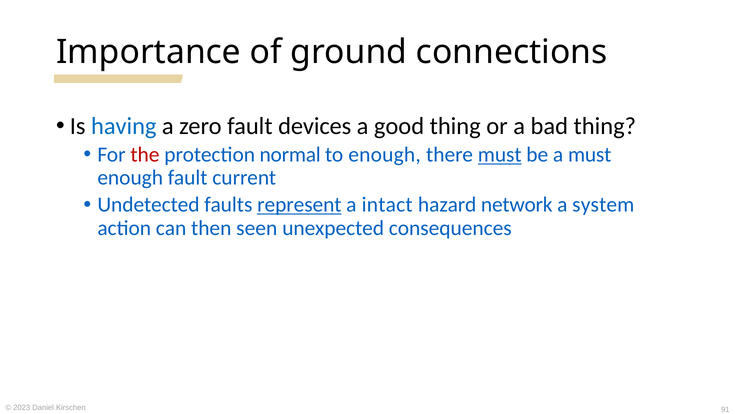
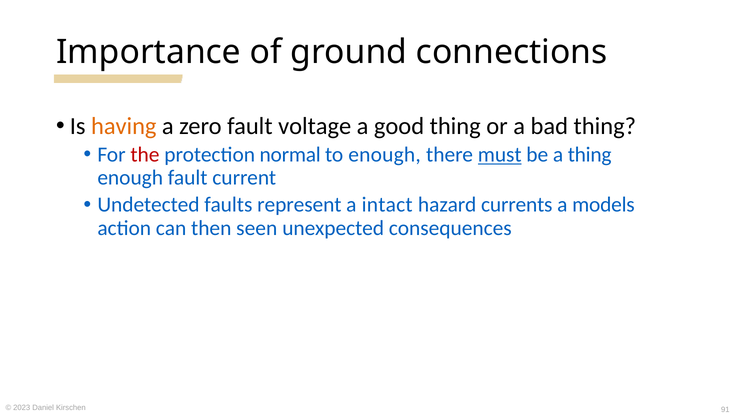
having colour: blue -> orange (124, 126)
devices: devices -> voltage (315, 126)
a must: must -> thing (590, 155)
represent underline: present -> none (299, 205)
network: network -> currents (517, 205)
system: system -> models (603, 205)
